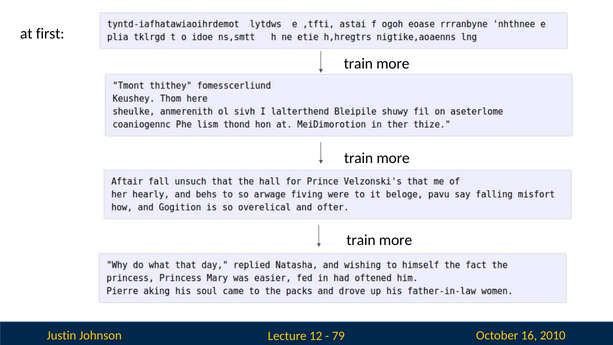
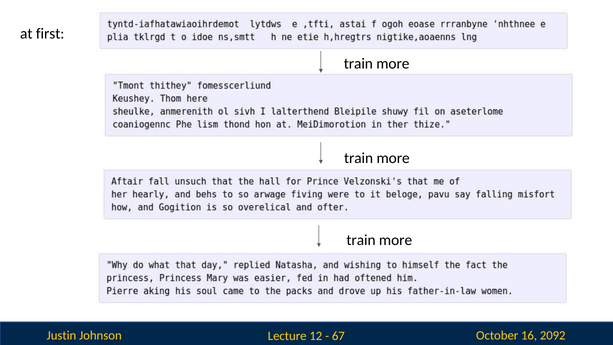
79: 79 -> 67 (338, 336)
2010: 2010 -> 2092 (553, 335)
